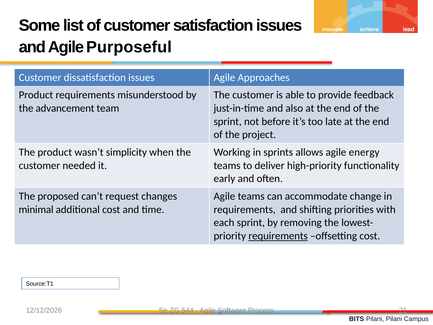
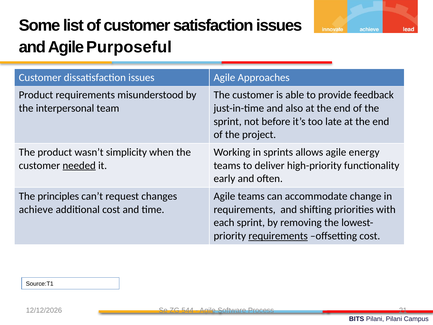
advancement: advancement -> interpersonal (65, 108)
needed underline: none -> present (79, 165)
proposed: proposed -> principles (58, 196)
minimal: minimal -> achieve (36, 209)
